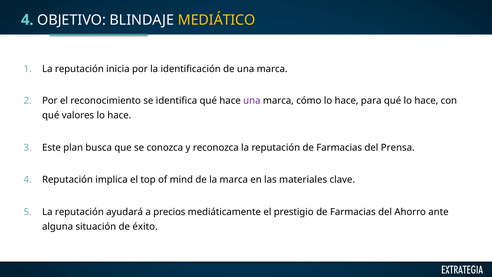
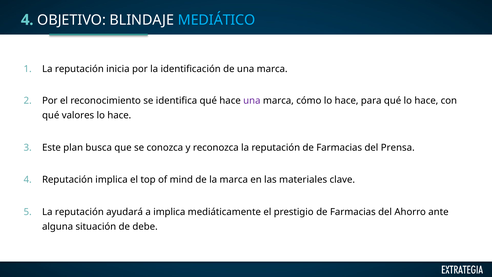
MEDIÁTICO colour: yellow -> light blue (217, 20)
a precios: precios -> implica (169, 212)
éxito: éxito -> debe (145, 226)
